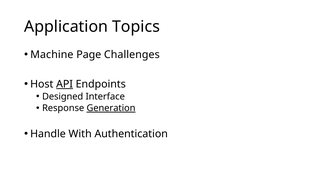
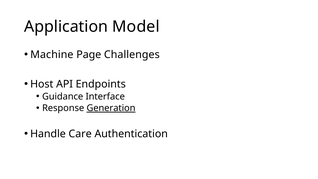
Topics: Topics -> Model (136, 27)
API underline: present -> none (65, 84)
Designed: Designed -> Guidance (63, 96)
With: With -> Care (80, 134)
